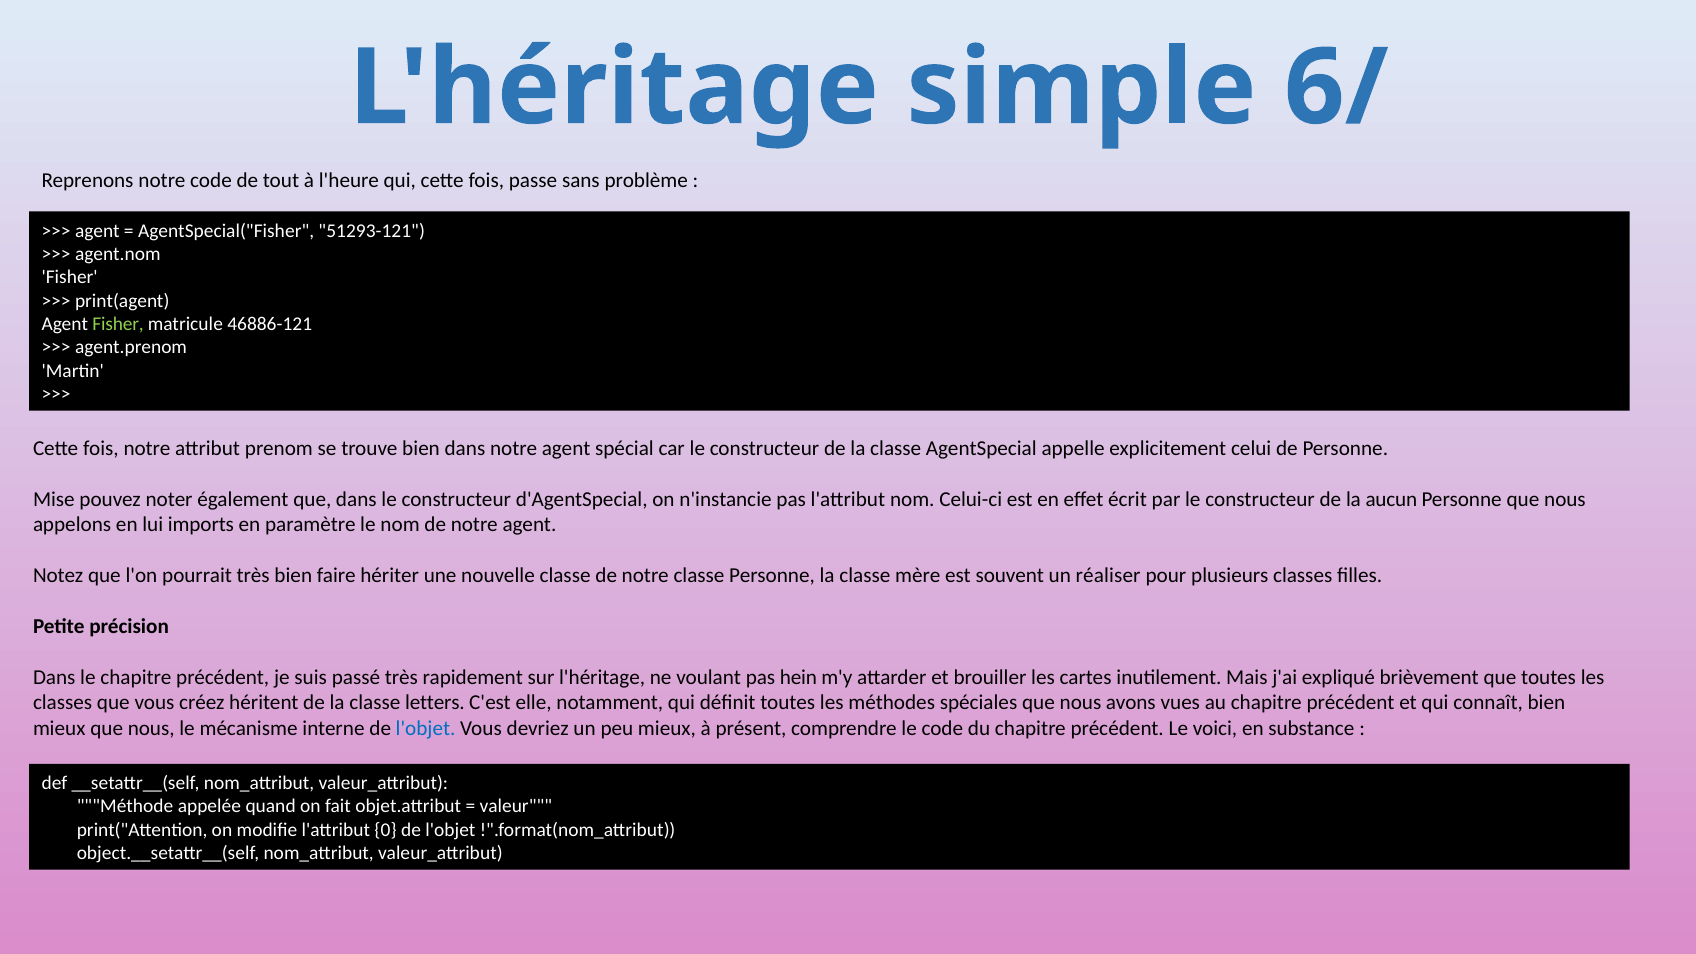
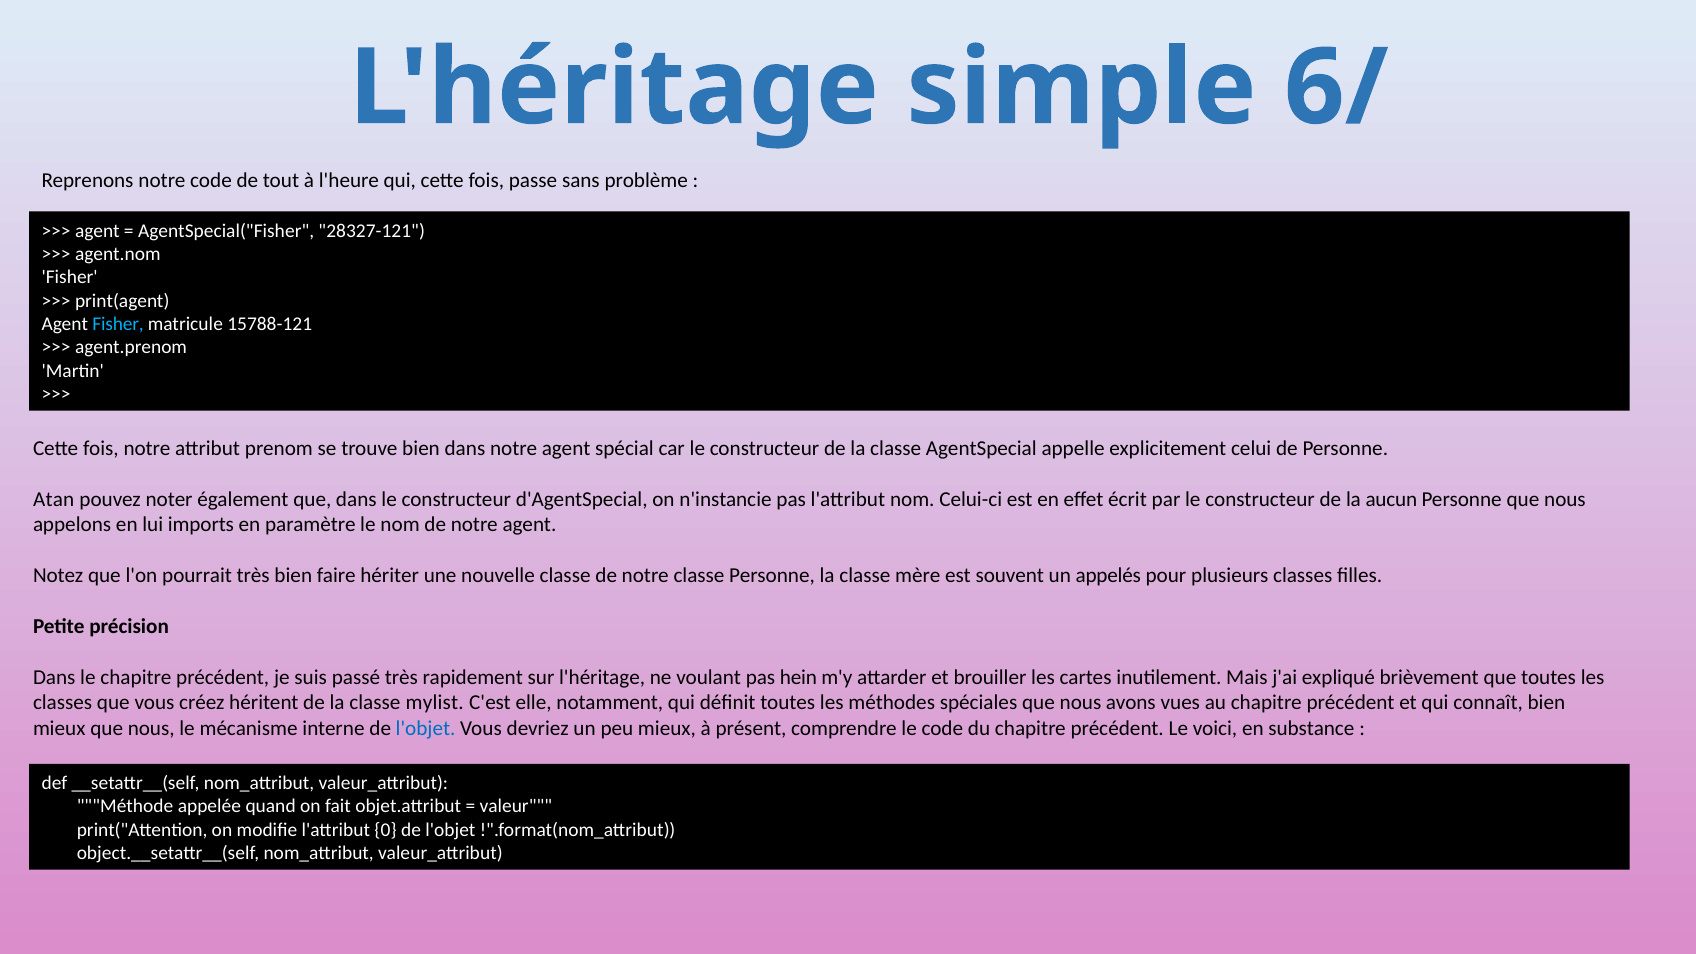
51293-121: 51293-121 -> 28327-121 (372, 231)
Fisher colour: light green -> light blue (118, 324)
46886-121: 46886-121 -> 15788-121 (270, 324)
Mise: Mise -> Atan (54, 499)
réaliser: réaliser -> appelés (1108, 575)
letters: letters -> mylist (435, 703)
